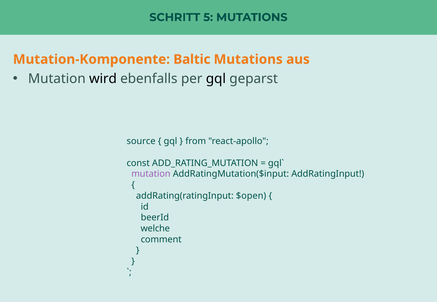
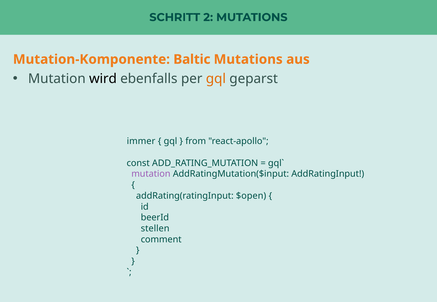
5: 5 -> 2 (208, 17)
gql colour: black -> orange (216, 79)
source: source -> immer (141, 142)
welche: welche -> stellen (155, 229)
